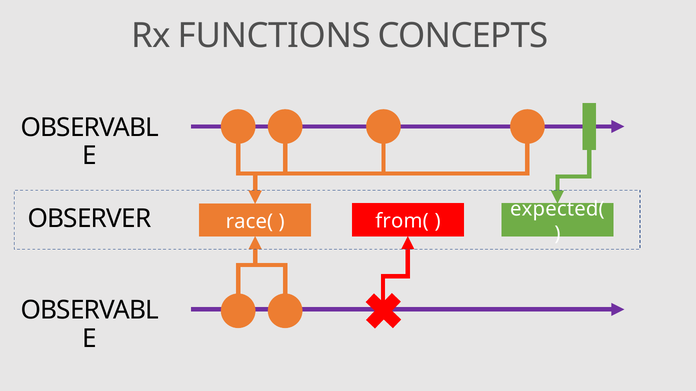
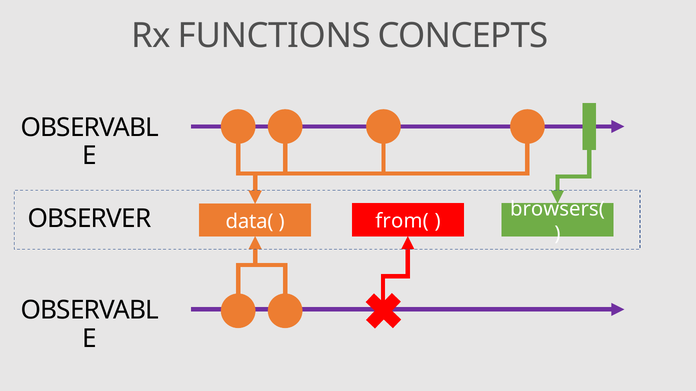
expected(: expected( -> browsers( (557, 209)
race(: race( -> data( (250, 222)
